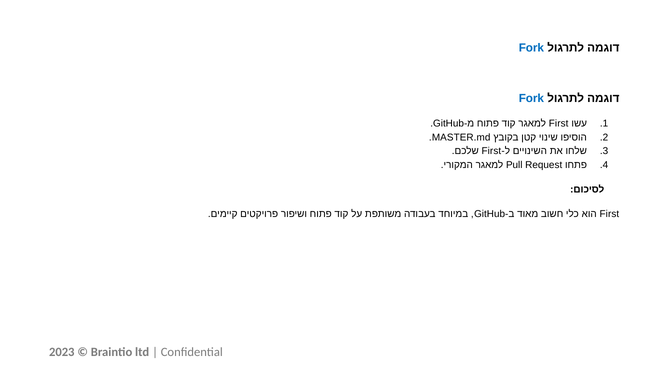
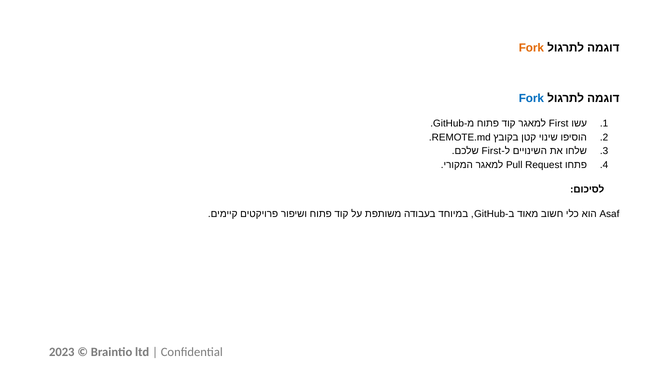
Fork colour: blue -> orange (531, 48)
MASTER.md: MASTER.md -> REMOTE.md (461, 137)
First: First -> Asaf (609, 214)
